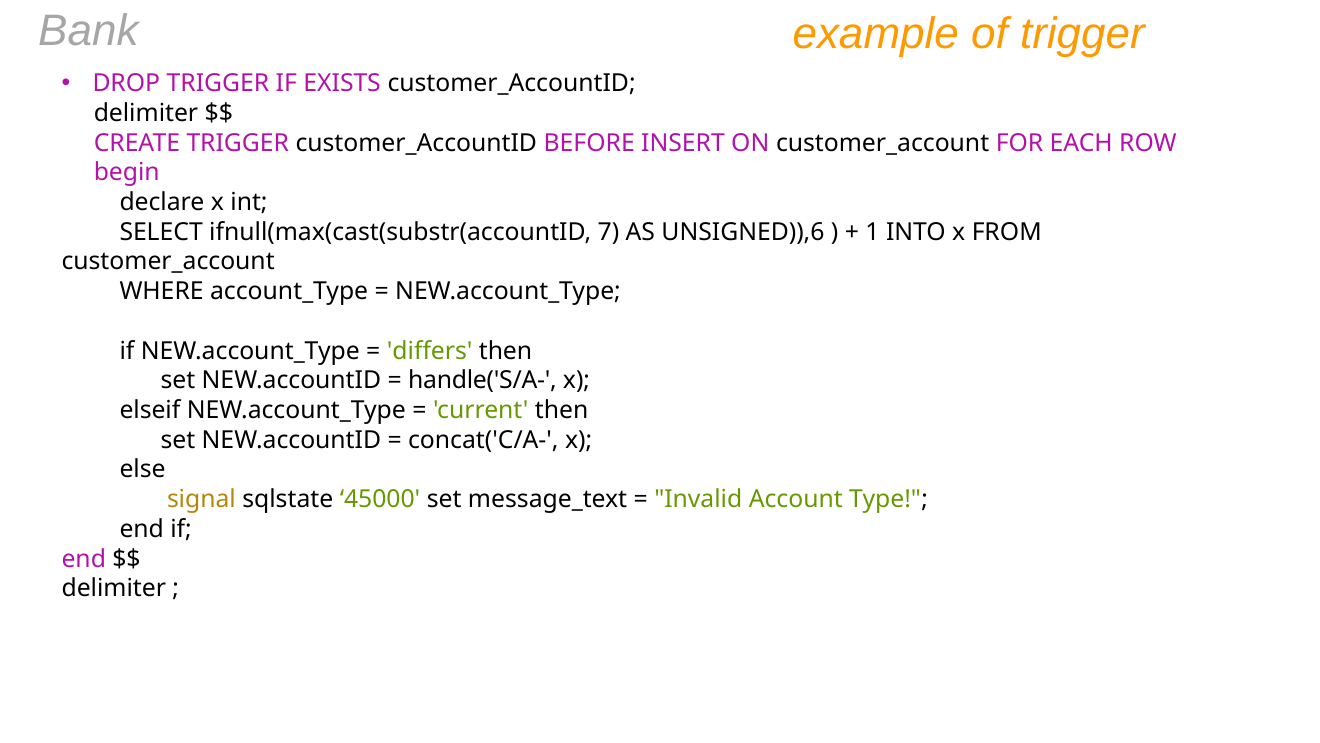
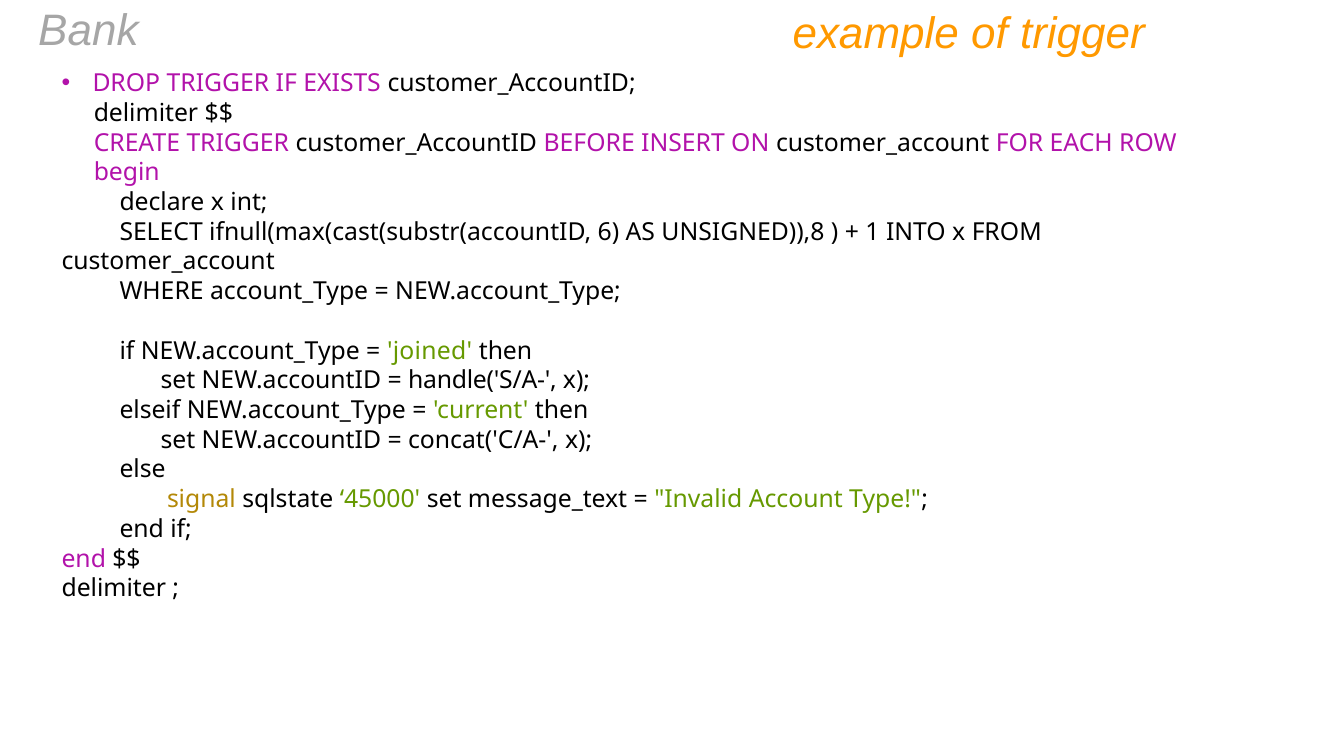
7: 7 -> 6 (608, 232)
UNSIGNED)),6: UNSIGNED)),6 -> UNSIGNED)),8 (743, 232)
differs: differs -> joined (430, 351)
